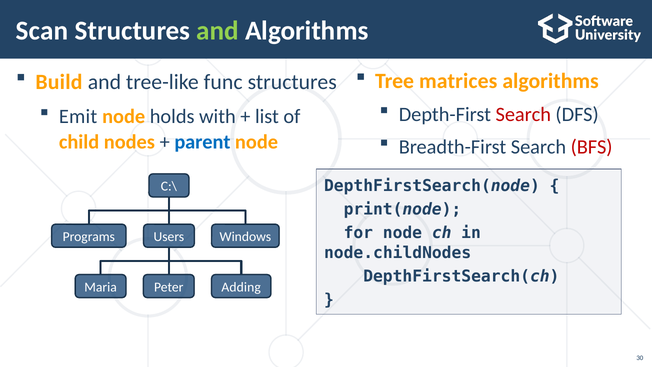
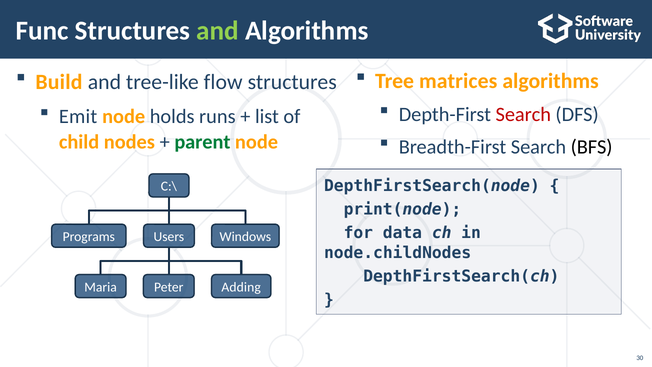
Scan: Scan -> Func (42, 31)
func: func -> flow (223, 82)
with: with -> runs (217, 116)
parent colour: blue -> green (202, 142)
BFS colour: red -> black (592, 147)
for node: node -> data (402, 233)
